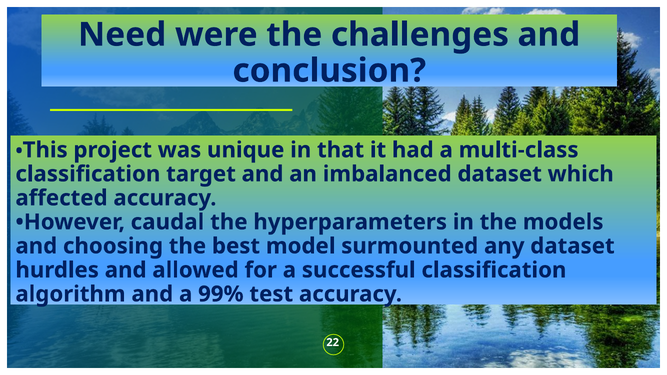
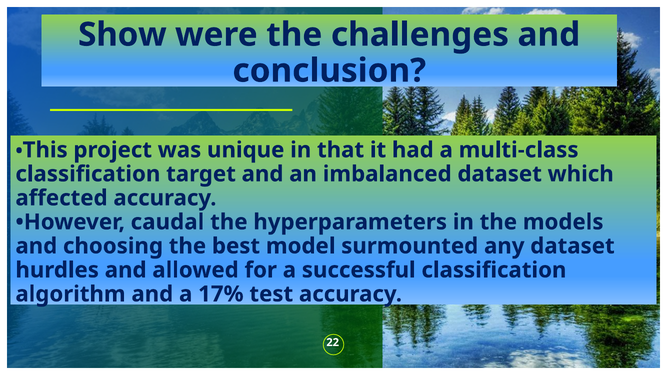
Need: Need -> Show (122, 35)
99%: 99% -> 17% (221, 294)
